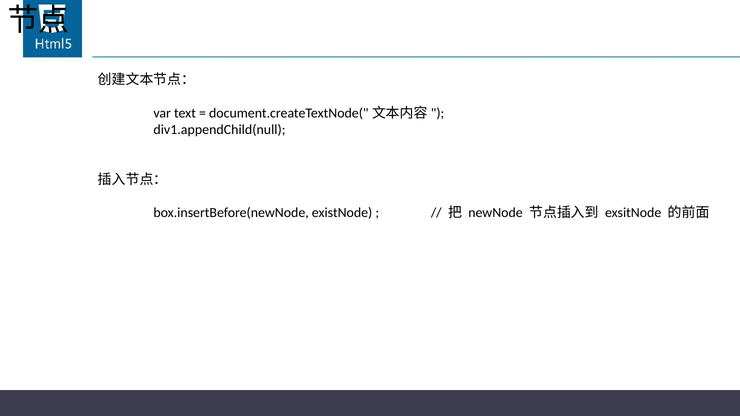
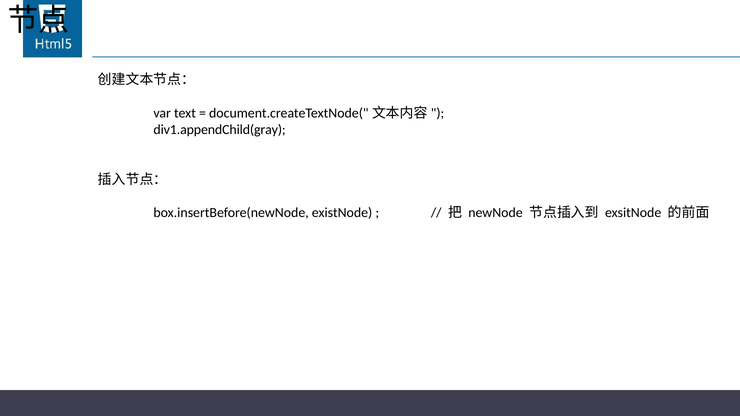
div1.appendChild(null: div1.appendChild(null -> div1.appendChild(gray (220, 130)
